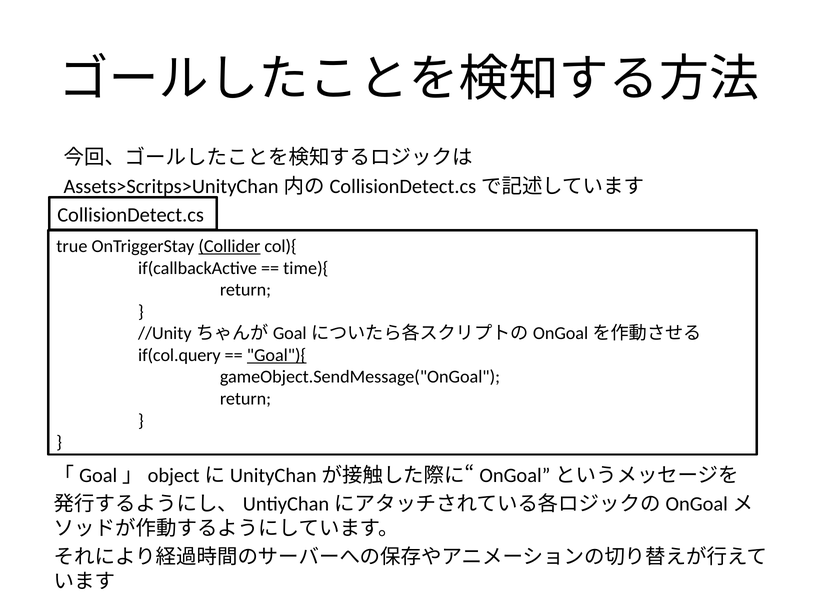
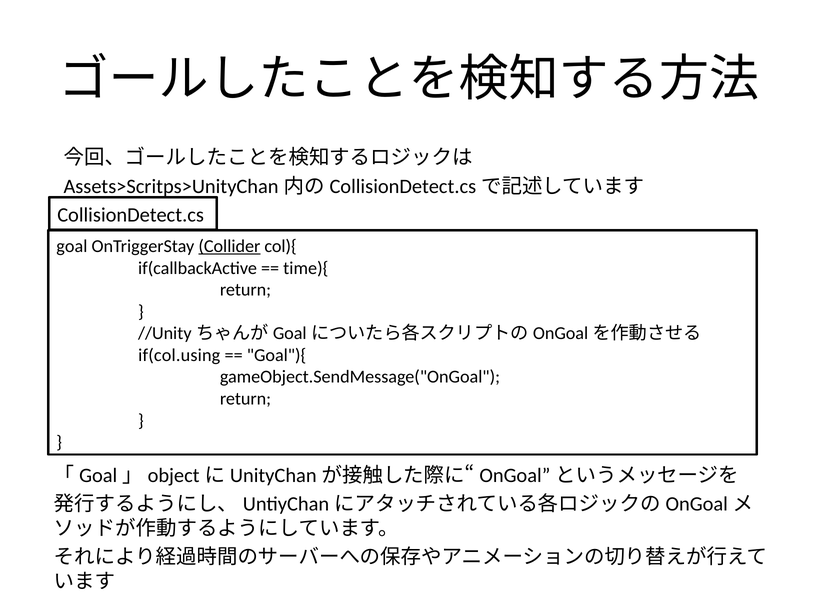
true: true -> goal (72, 246)
if(col.query: if(col.query -> if(col.using (179, 356)
Goal"){ underline: present -> none (277, 356)
